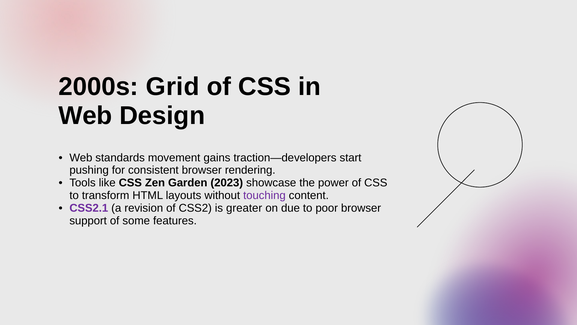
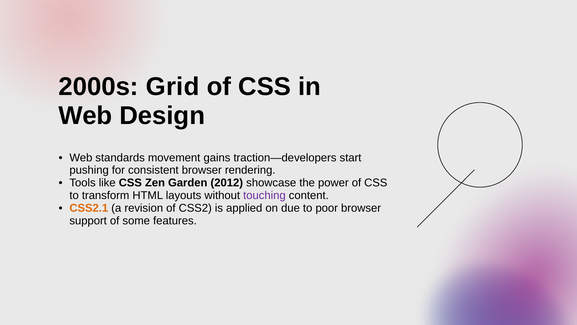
2023: 2023 -> 2012 (227, 183)
CSS2.1 colour: purple -> orange (89, 208)
greater: greater -> applied (244, 208)
